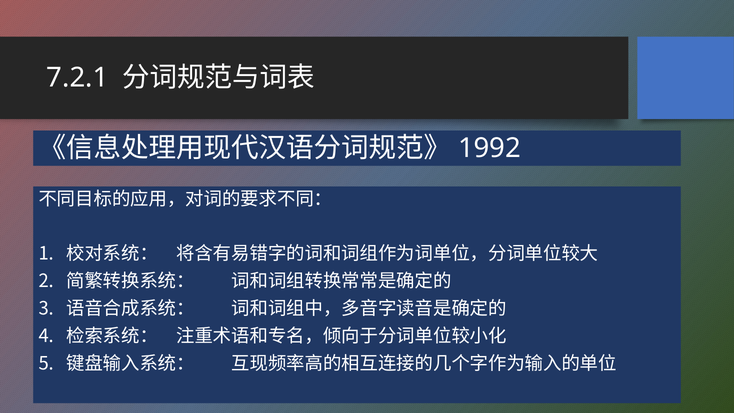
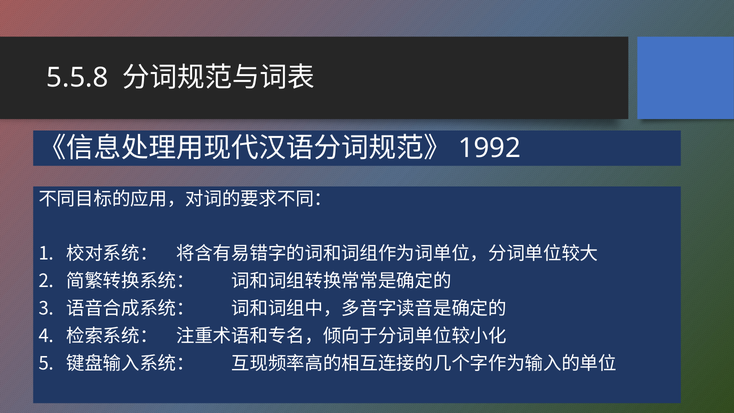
7.2.1: 7.2.1 -> 5.5.8 (77, 78)
